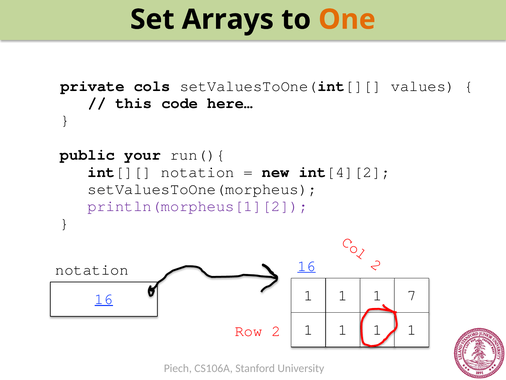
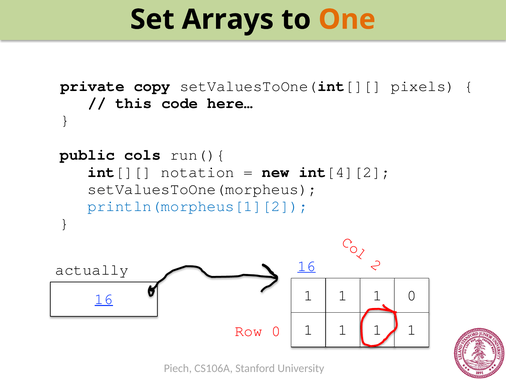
cols: cols -> copy (152, 86)
values: values -> pixels (423, 86)
your: your -> cols (143, 155)
println(morpheus[1][2 colour: purple -> blue (198, 206)
notation: notation -> actually (92, 269)
7: 7 -> 0 (412, 295)
Row 2: 2 -> 0 (276, 331)
